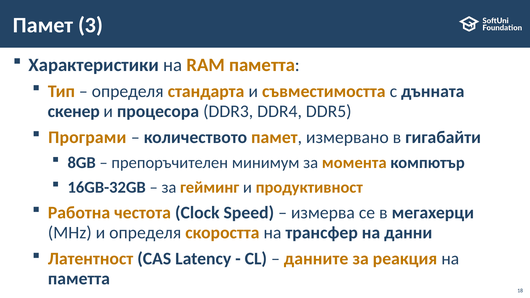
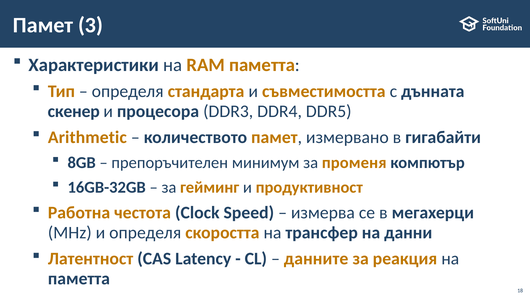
Програми: Програми -> Arithmetic (87, 137)
момента: момента -> променя (354, 163)
